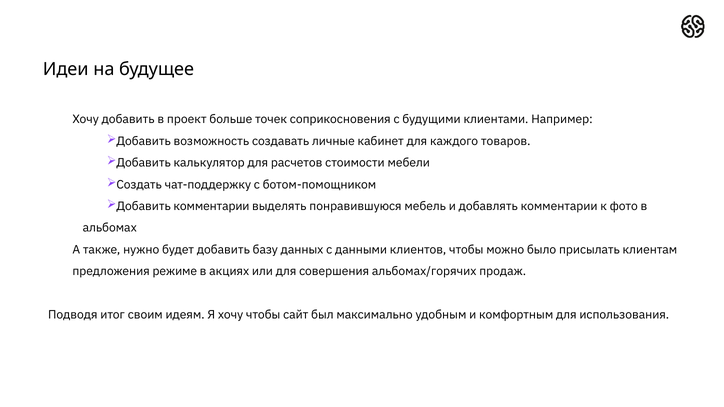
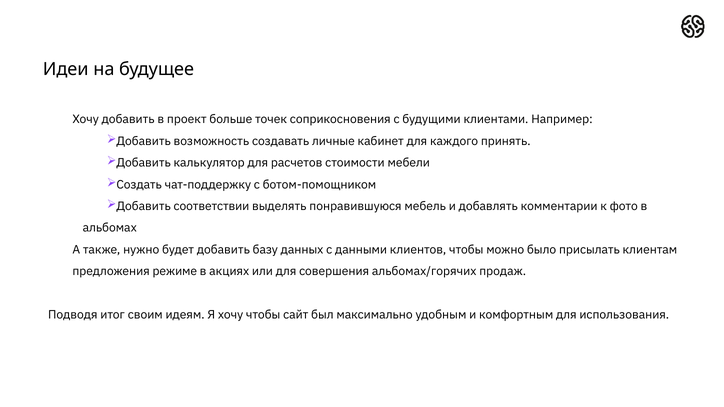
товаров: товаров -> принять (506, 141)
комментарии: комментарии -> соответствии (211, 206)
